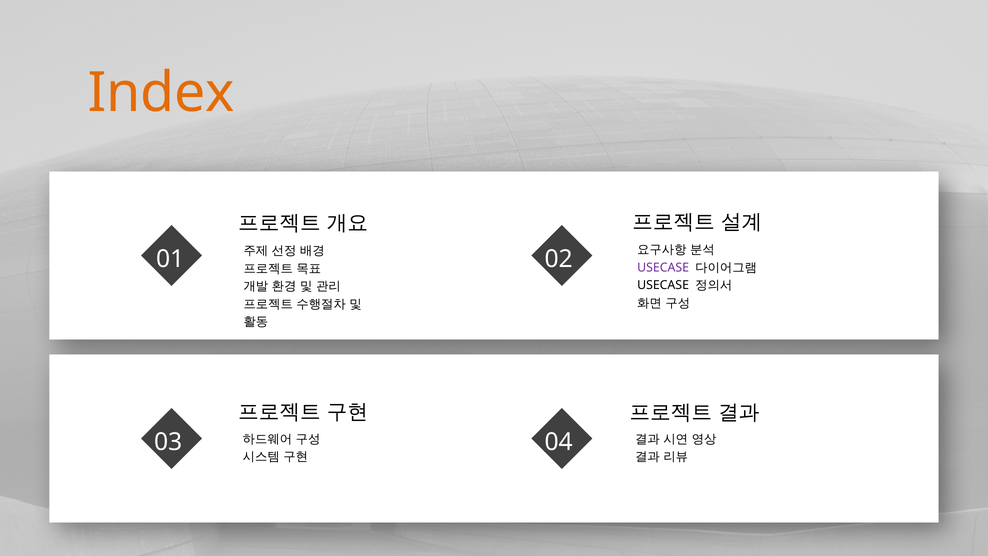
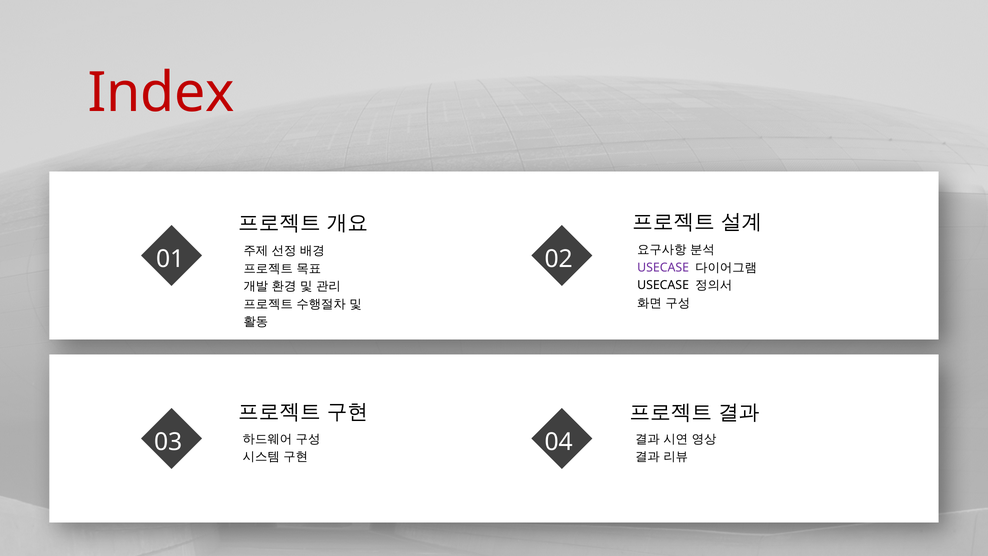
Index colour: orange -> red (161, 93)
